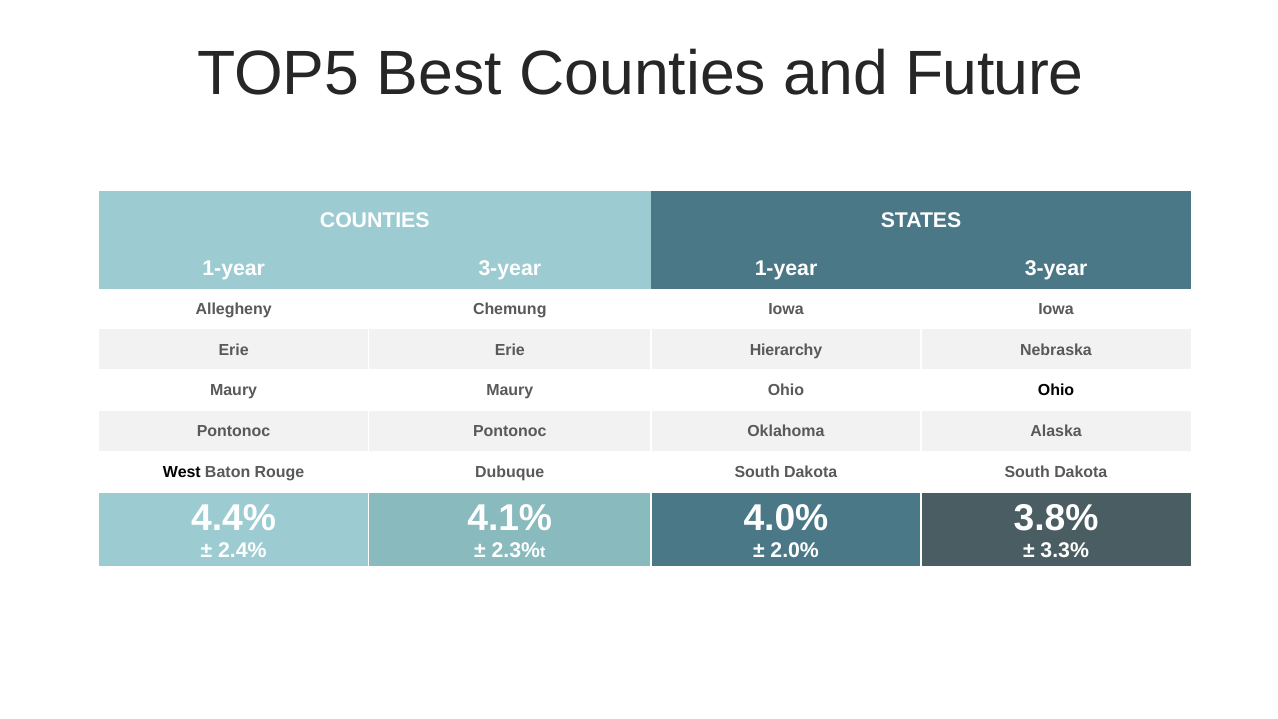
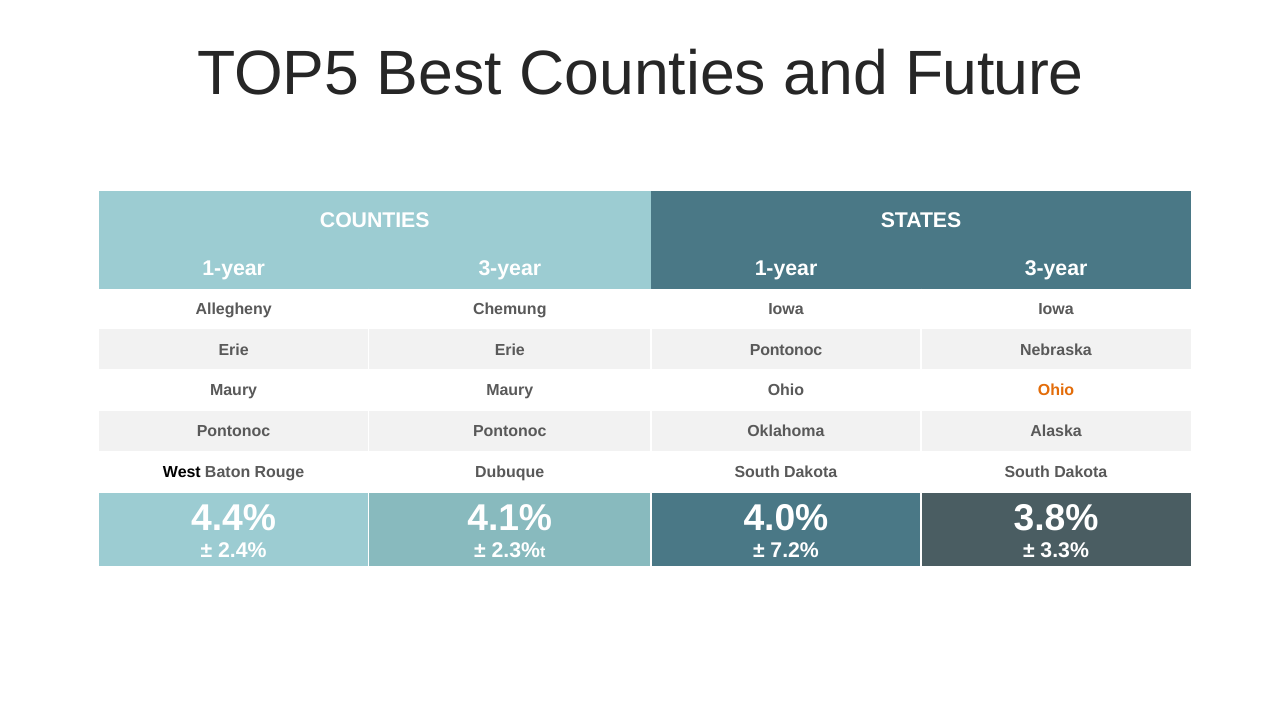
Erie Hierarchy: Hierarchy -> Pontonoc (786, 350)
Ohio colour: black -> orange (1056, 391)
2.0%: 2.0% -> 7.2% (795, 550)
